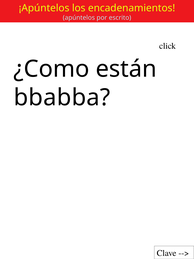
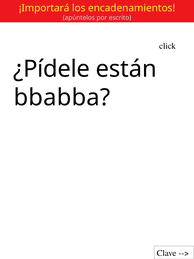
¡Apúntelos: ¡Apúntelos -> ¡Importará (44, 8)
¿Como: ¿Como -> ¿Pídele (51, 69)
